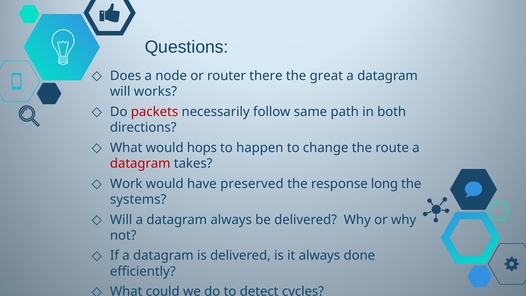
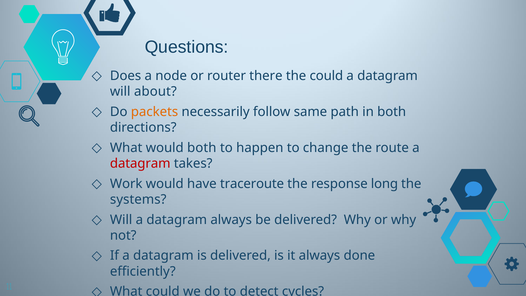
the great: great -> could (326, 76)
works: works -> about (155, 92)
packets colour: red -> orange (155, 112)
would hops: hops -> both (202, 148)
preserved: preserved -> traceroute (252, 184)
